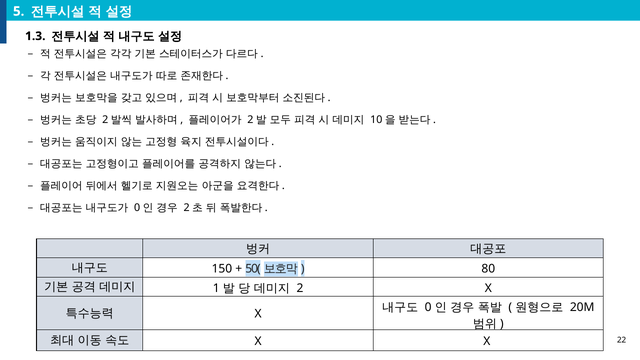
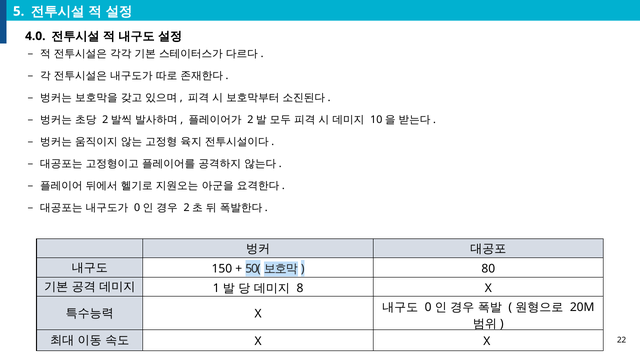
1.3: 1.3 -> 4.0 (35, 36)
2: 2 -> 8 (300, 288)
